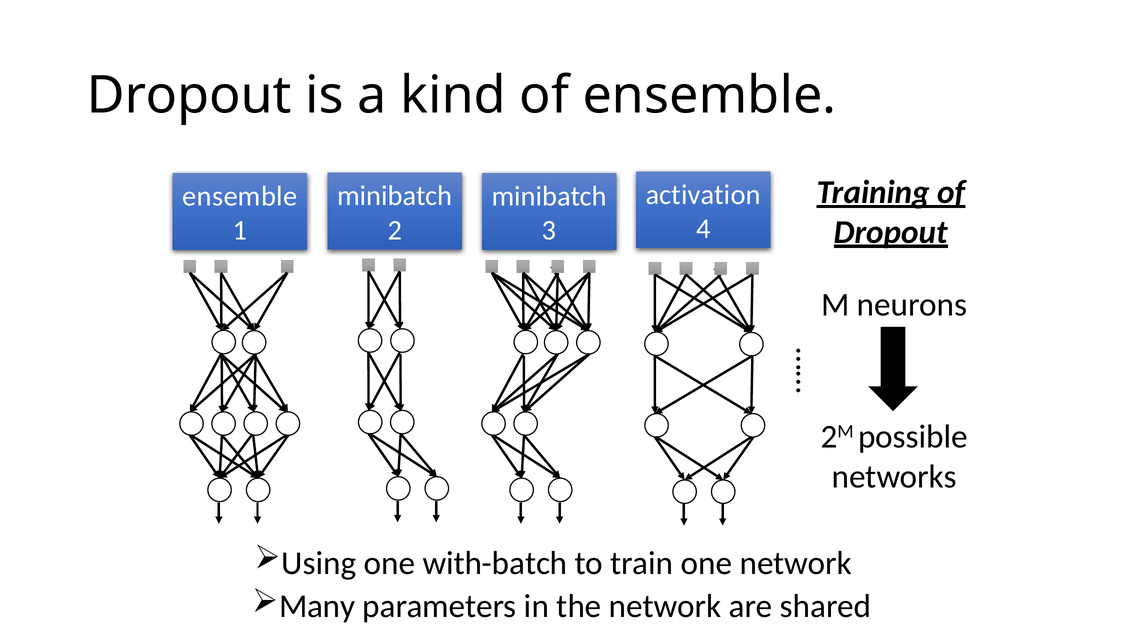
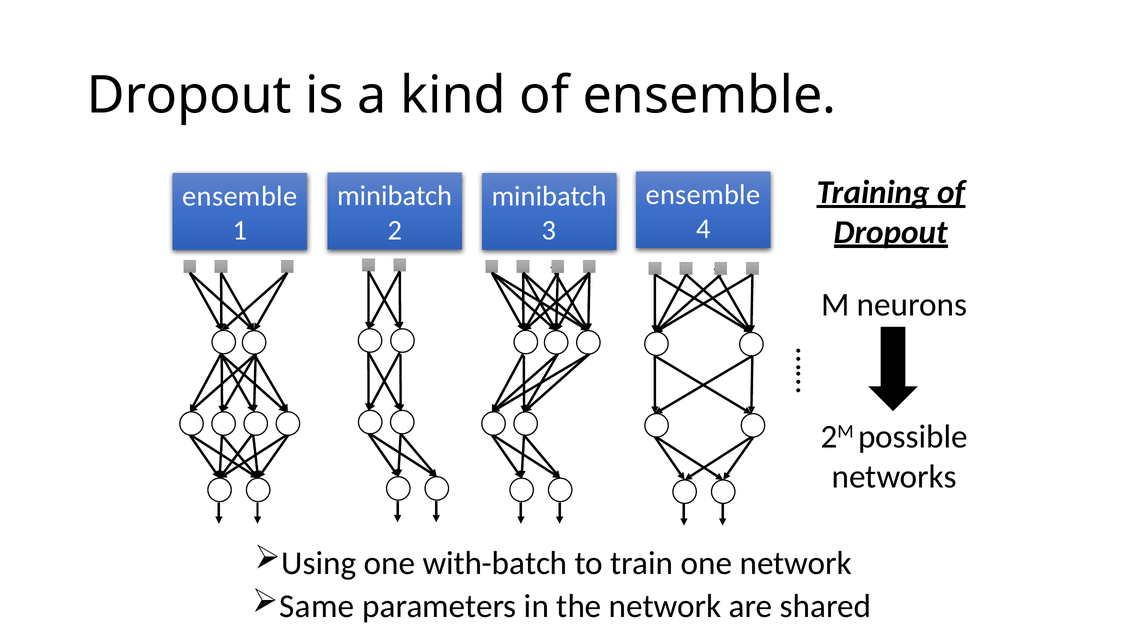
activation: activation -> ensemble (703, 195)
Many: Many -> Same (317, 606)
